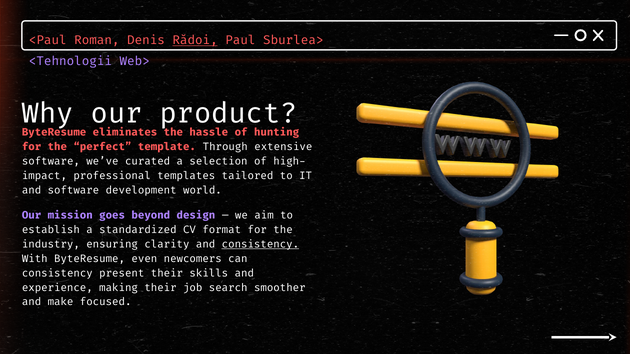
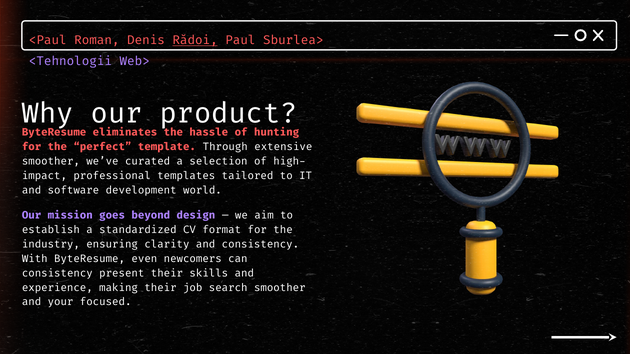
software: software -> smoother (51, 162)
consistency underline: present -> none (260, 244)
make: make -> your (61, 302)
